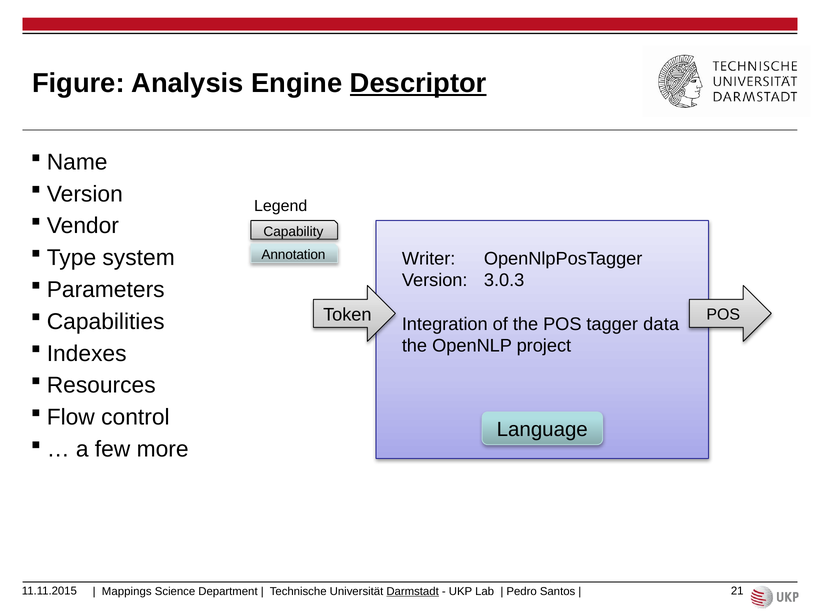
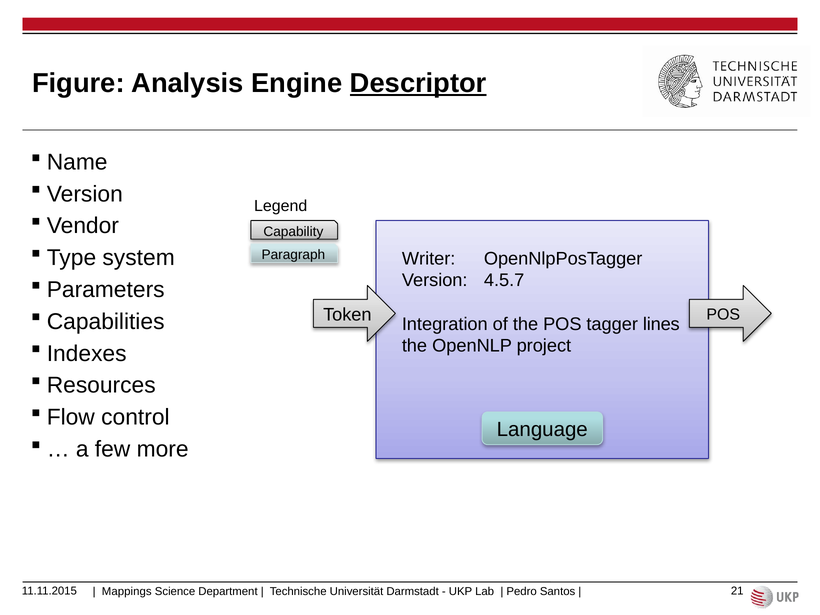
Annotation: Annotation -> Paragraph (293, 255)
3.0.3: 3.0.3 -> 4.5.7 (504, 280)
data: data -> lines (661, 324)
Darmstadt underline: present -> none (413, 591)
